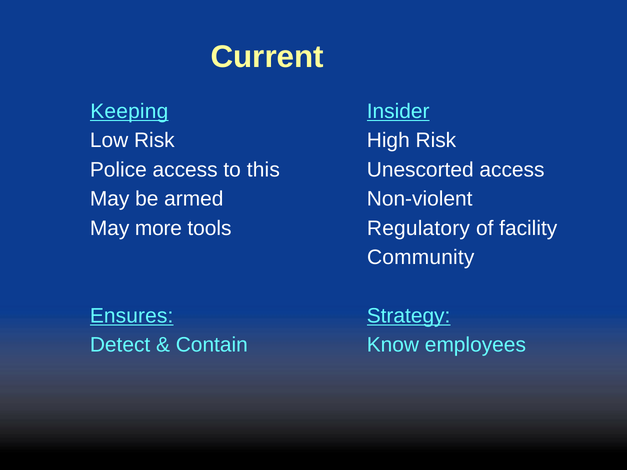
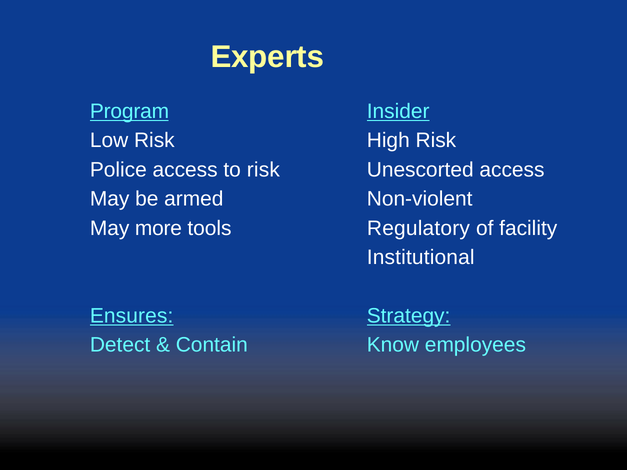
Current: Current -> Experts (267, 57)
Keeping: Keeping -> Program (129, 111)
to this: this -> risk (263, 170)
Community: Community -> Institutional (421, 257)
